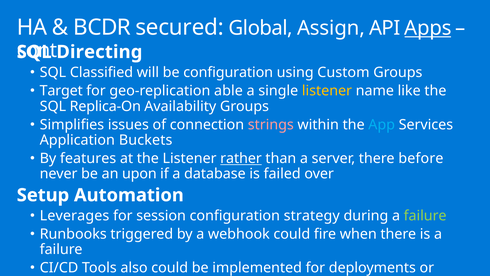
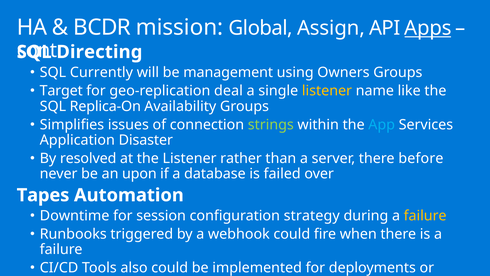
secured: secured -> mission (179, 27)
Classified: Classified -> Currently (101, 72)
be configuration: configuration -> management (228, 72)
Custom: Custom -> Owners (343, 72)
able: able -> deal (228, 91)
strings colour: pink -> light green (271, 124)
Buckets: Buckets -> Disaster (146, 140)
features: features -> resolved (88, 158)
rather underline: present -> none (241, 158)
Setup: Setup -> Tapes (43, 195)
Leverages: Leverages -> Downtime (75, 215)
failure colour: light green -> yellow (425, 215)
